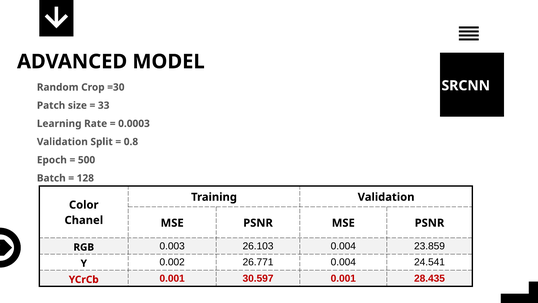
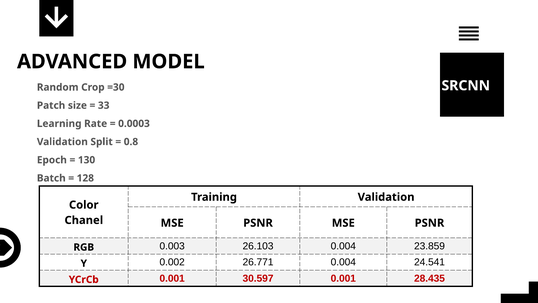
500: 500 -> 130 (87, 160)
